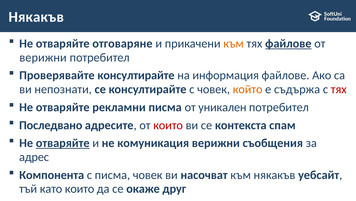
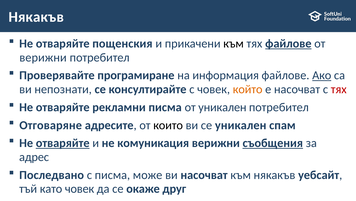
отговаряне: отговаряне -> пощенския (122, 43)
към colour: orange -> black (234, 43)
Проверявайте консултирайте: консултирайте -> програмиране (136, 75)
Ако underline: none -> present (322, 75)
е съдържа: съдържа -> насочват (297, 89)
Последвано: Последвано -> Отговаряне (51, 125)
които colour: red -> black (168, 125)
се контекста: контекста -> уникален (241, 125)
съобщения underline: none -> present (273, 143)
Компонента: Компонента -> Последвано (52, 174)
писма човек: човек -> може (148, 174)
като които: които -> човек (80, 188)
